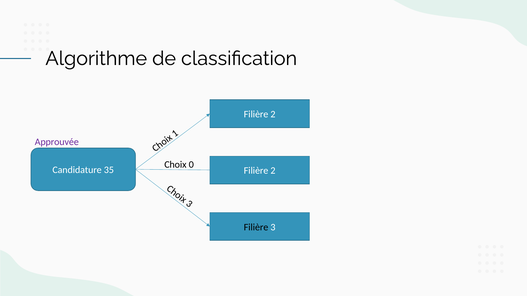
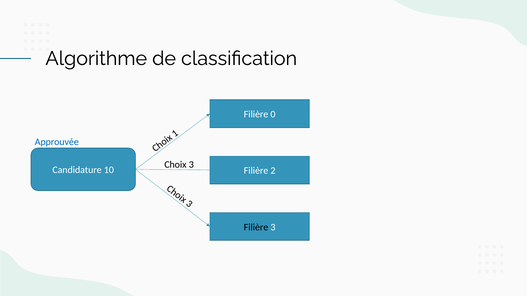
2: 2 -> 0 (273, 115)
Approuvée colour: purple -> blue (57, 142)
Choix 0: 0 -> 3 (191, 165)
35: 35 -> 10 (109, 170)
